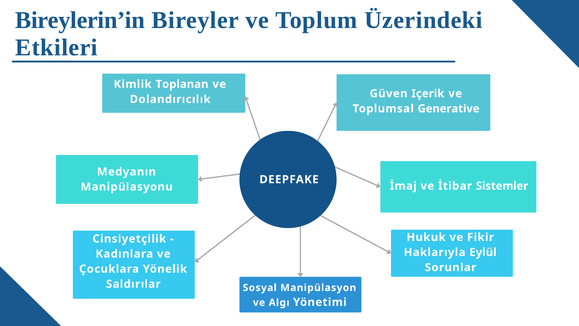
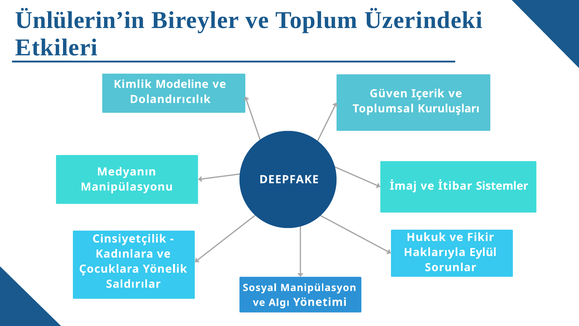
Bireylerin’in: Bireylerin’in -> Ünlülerin’in (80, 20)
Toplanan: Toplanan -> Modeline (182, 84)
Generative: Generative -> Kuruluşları (449, 109)
